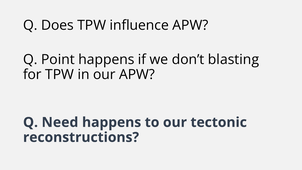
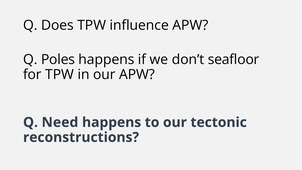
Point: Point -> Poles (58, 59)
blasting: blasting -> seafloor (234, 59)
